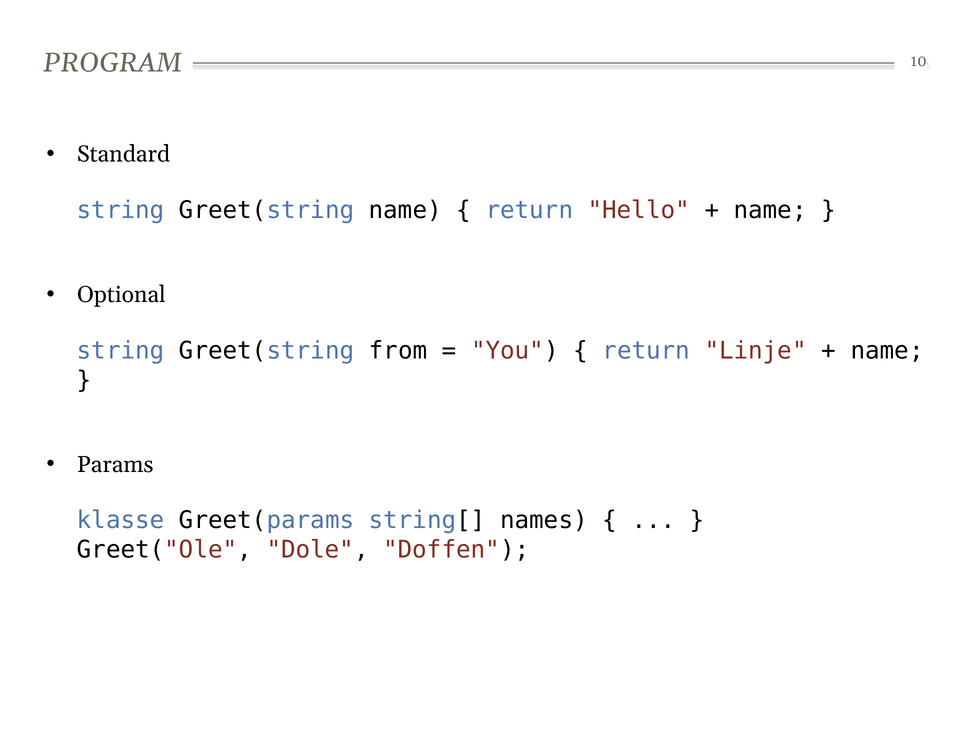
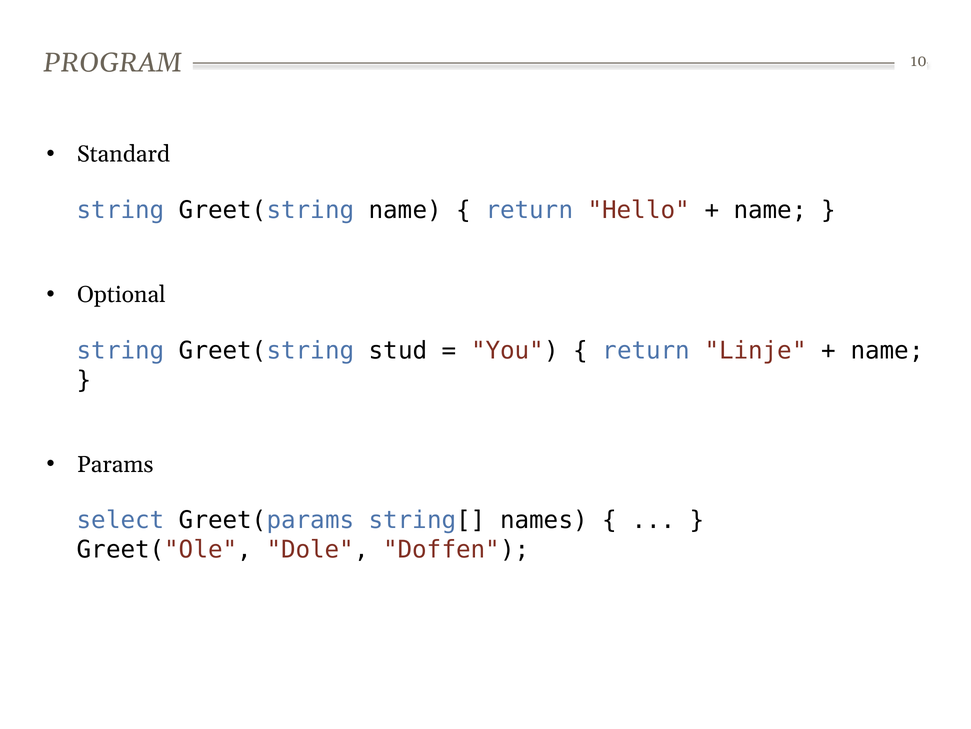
from: from -> stud (398, 350)
klasse: klasse -> select (121, 520)
